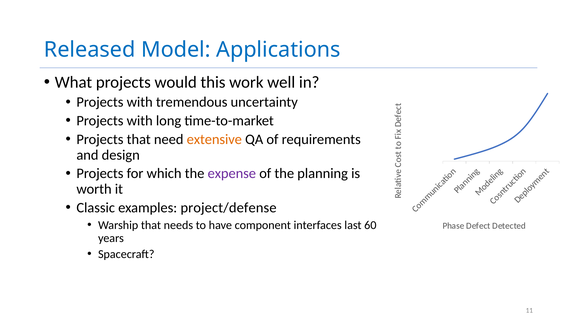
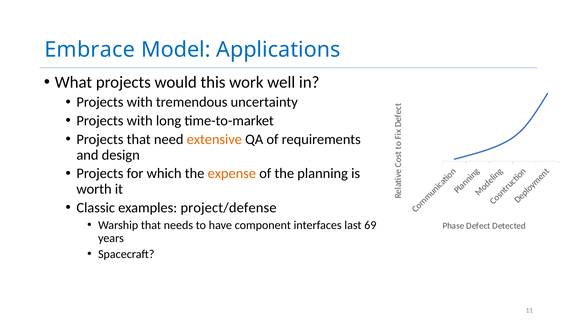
Released: Released -> Embrace (90, 50)
expense colour: purple -> orange (232, 173)
60: 60 -> 69 (370, 225)
